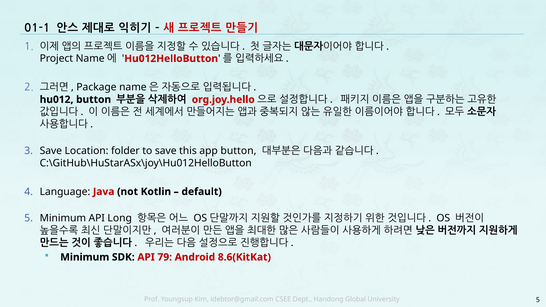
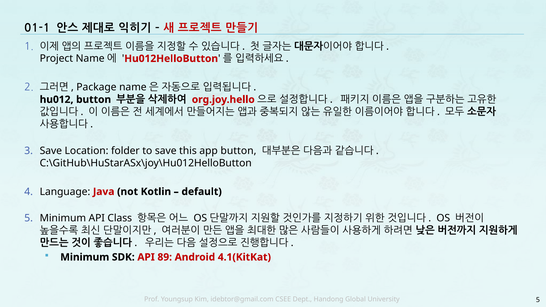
Long: Long -> Class (120, 218)
79: 79 -> 89 (165, 257)
8.6(KitKat: 8.6(KitKat -> 4.1(KitKat (244, 257)
